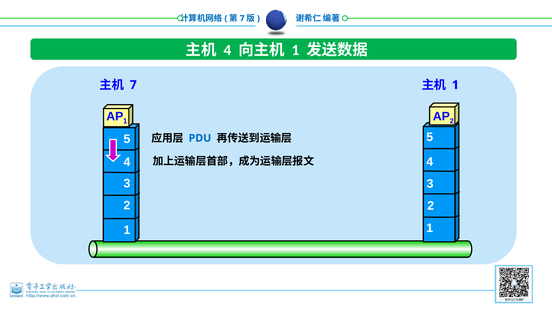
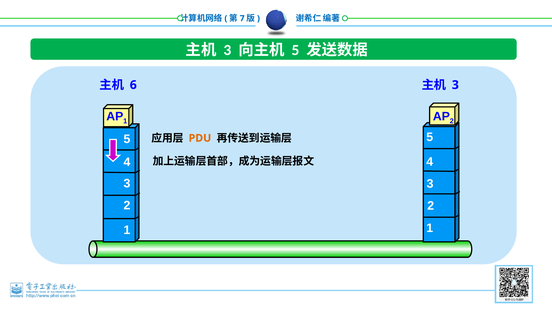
4: 4 -> 3 (227, 50)
1: 1 -> 5 (295, 50)
7: 7 -> 6 (133, 85)
1: 1 -> 3 (455, 85)
PDU colour: blue -> orange (200, 138)
